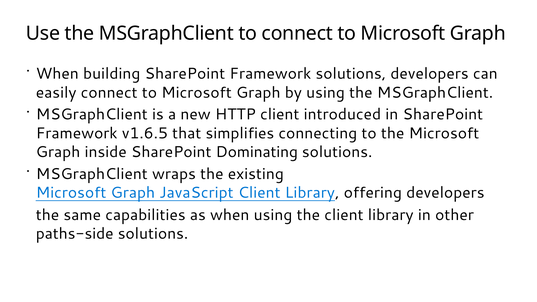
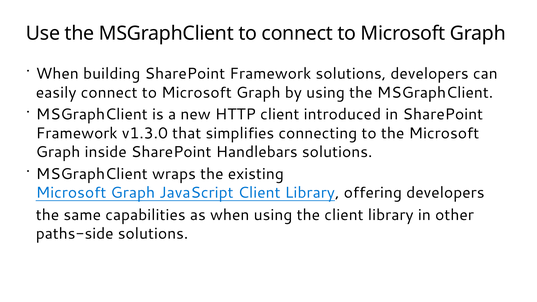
v1.6.5: v1.6.5 -> v1.3.0 (145, 133)
Dominating: Dominating -> Handlebars (257, 152)
